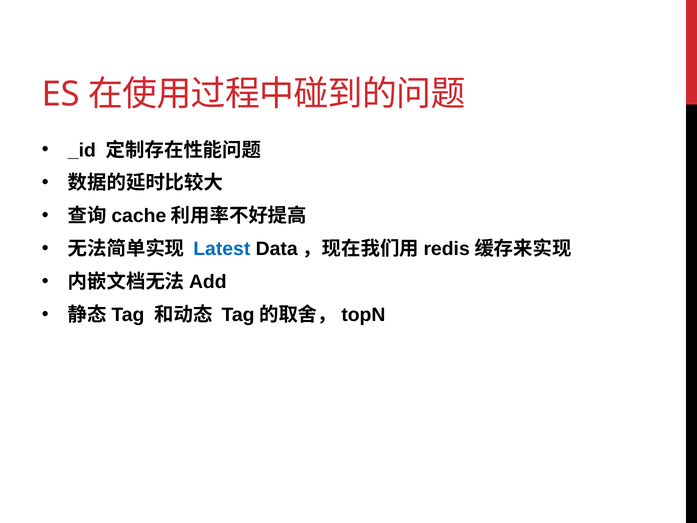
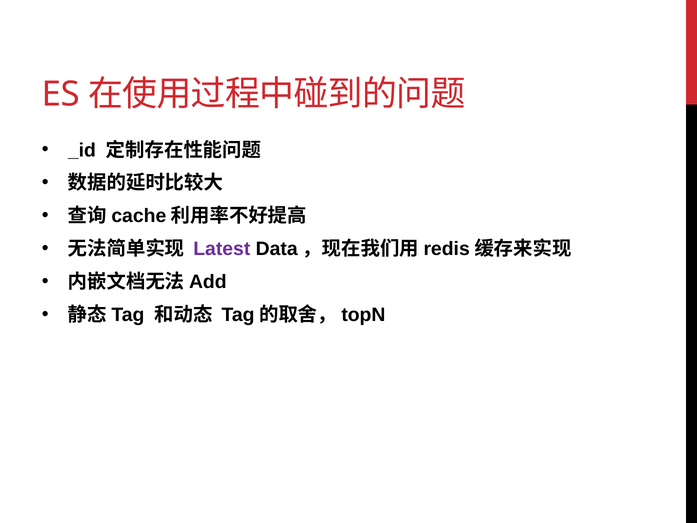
Latest colour: blue -> purple (222, 249)
